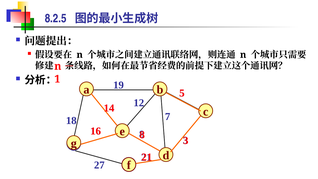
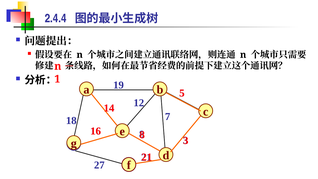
8.2.5: 8.2.5 -> 2.4.4 (56, 18)
